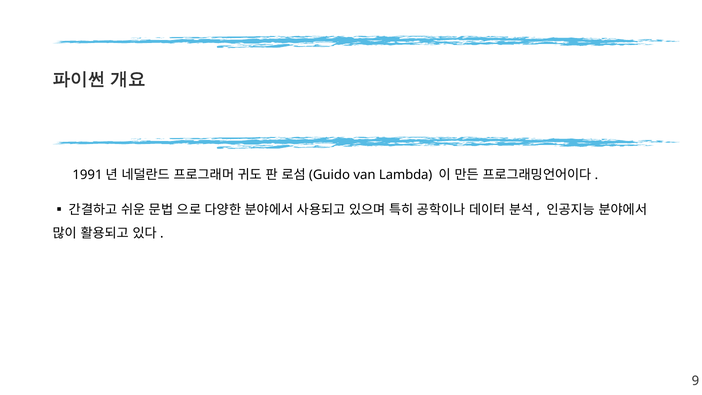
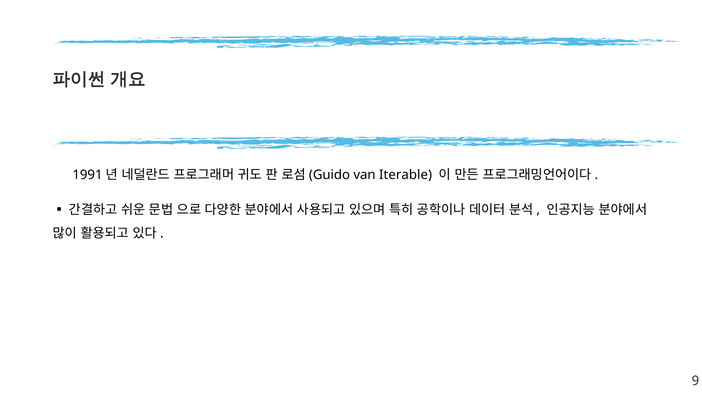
Lambda: Lambda -> Iterable (406, 175)
